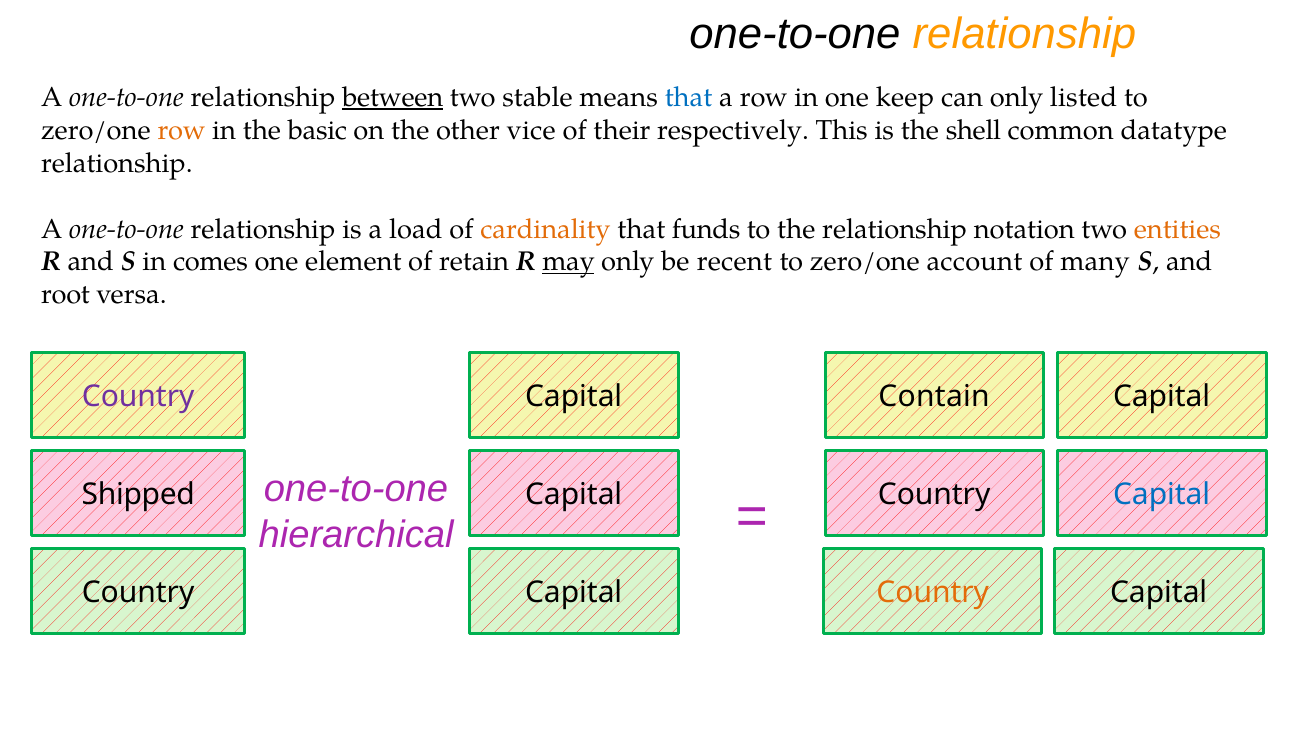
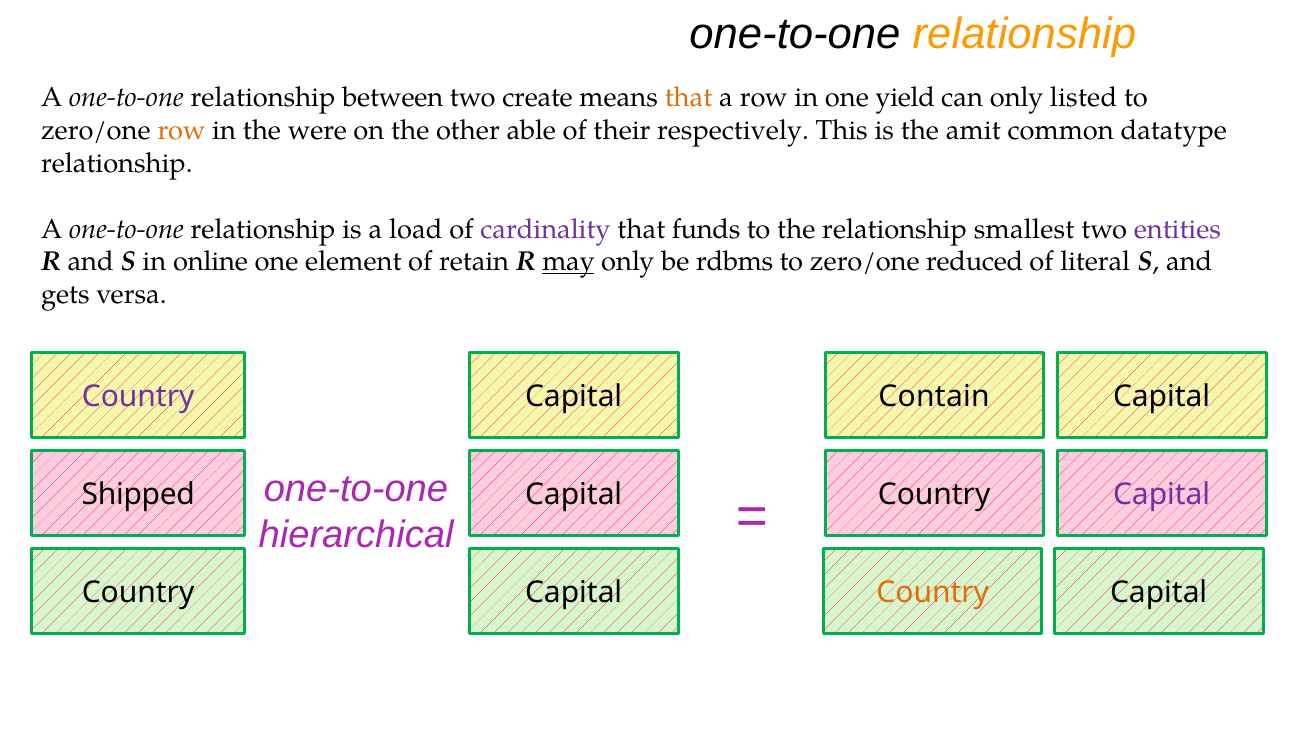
between underline: present -> none (393, 98)
stable: stable -> create (538, 98)
that colour: blue -> orange (689, 98)
keep: keep -> yield (905, 98)
basic: basic -> were (317, 130)
vice: vice -> able (531, 130)
shell: shell -> amit (973, 130)
cardinality colour: orange -> purple (545, 229)
notation: notation -> smallest (1024, 229)
entities colour: orange -> purple (1177, 229)
comes: comes -> online (210, 262)
recent: recent -> rdbms (735, 262)
account: account -> reduced (975, 262)
many: many -> literal (1095, 262)
root: root -> gets (65, 295)
Capital colour: blue -> purple (1162, 495)
